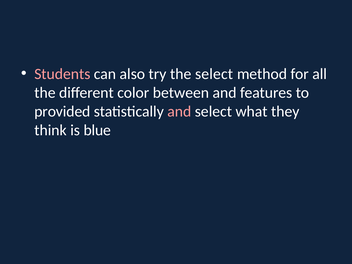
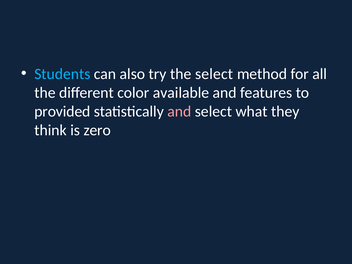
Students colour: pink -> light blue (62, 74)
between: between -> available (181, 93)
blue: blue -> zero (97, 130)
